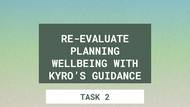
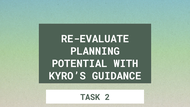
WELLBEING: WELLBEING -> POTENTIAL (80, 64)
